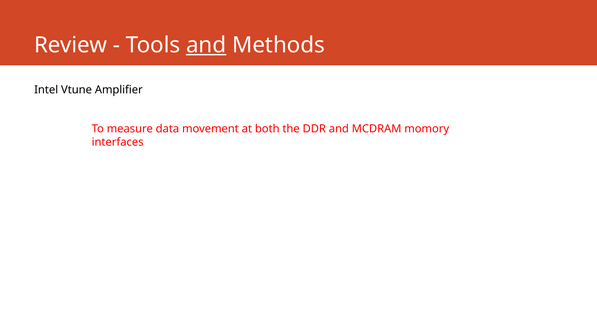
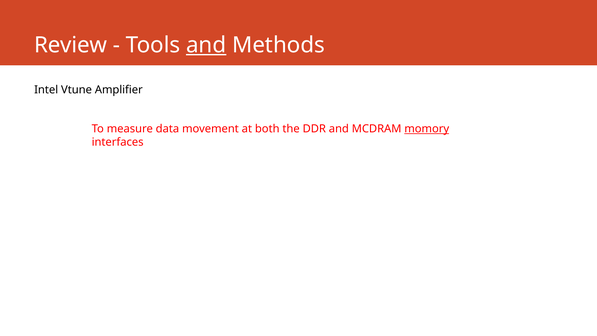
momory underline: none -> present (427, 129)
